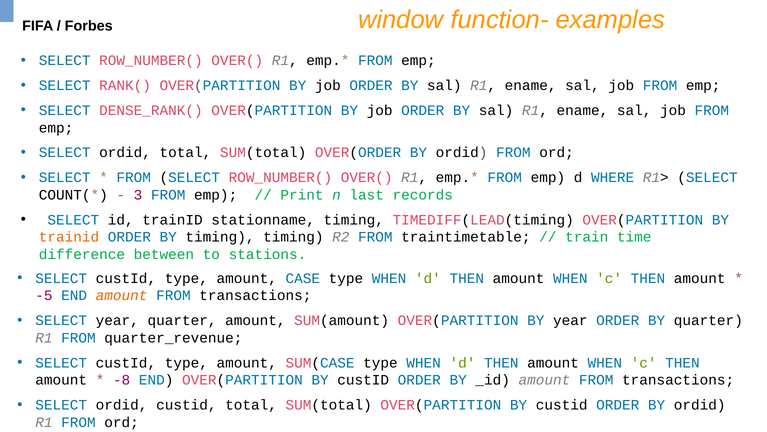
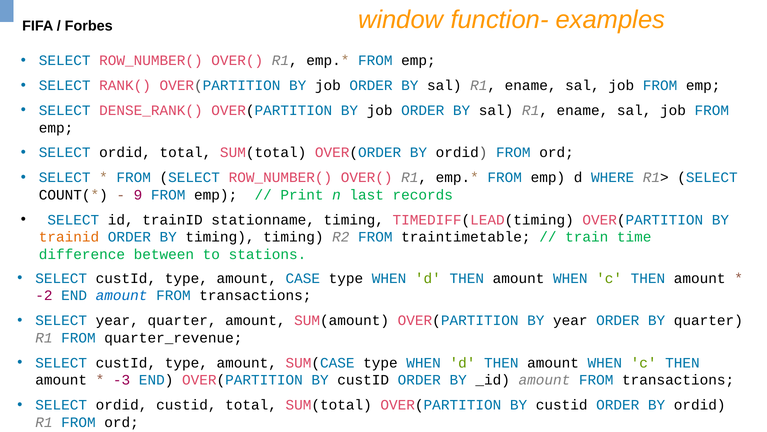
3: 3 -> 9 (138, 195)
-5: -5 -> -2 (44, 295)
amount colour: orange -> blue (122, 295)
-8: -8 -> -3 (122, 380)
